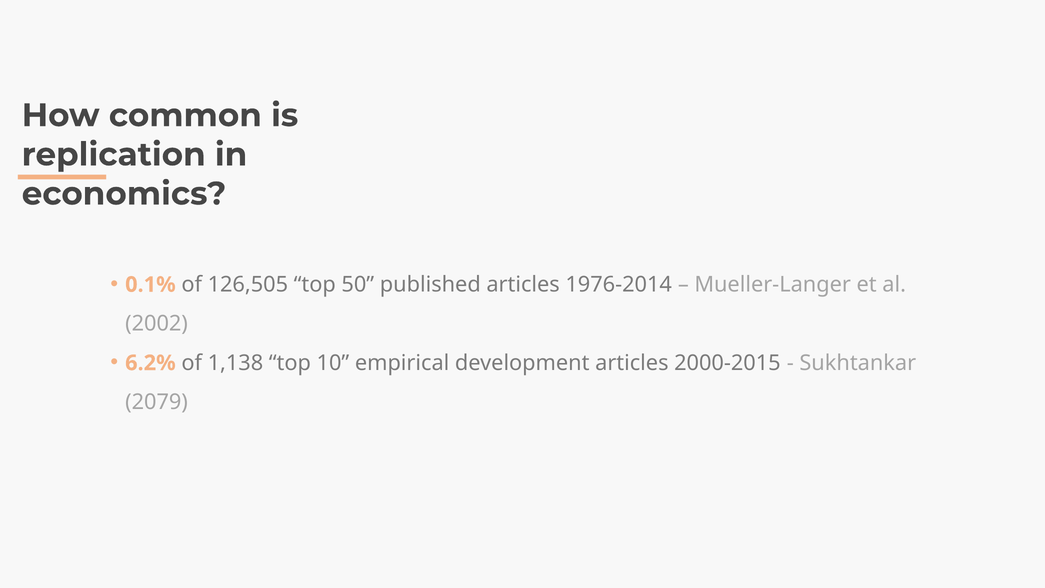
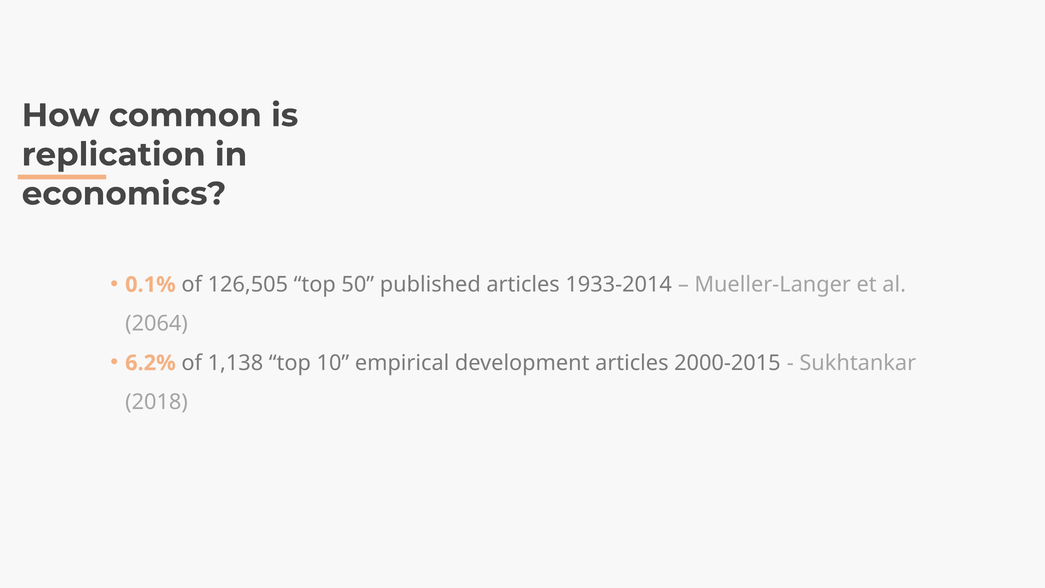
1976-2014: 1976-2014 -> 1933-2014 (619, 285)
2002: 2002 -> 2064 (157, 324)
2079: 2079 -> 2018 (157, 402)
